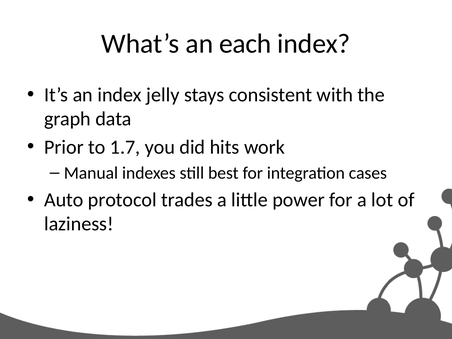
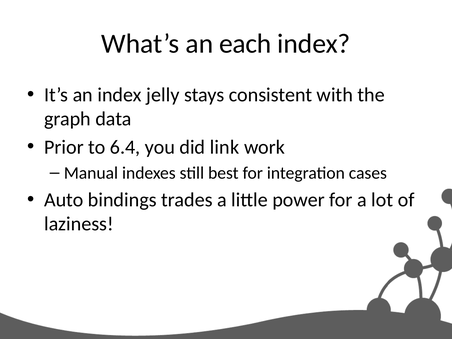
1.7: 1.7 -> 6.4 (125, 147)
hits: hits -> link (224, 147)
protocol: protocol -> bindings (122, 200)
